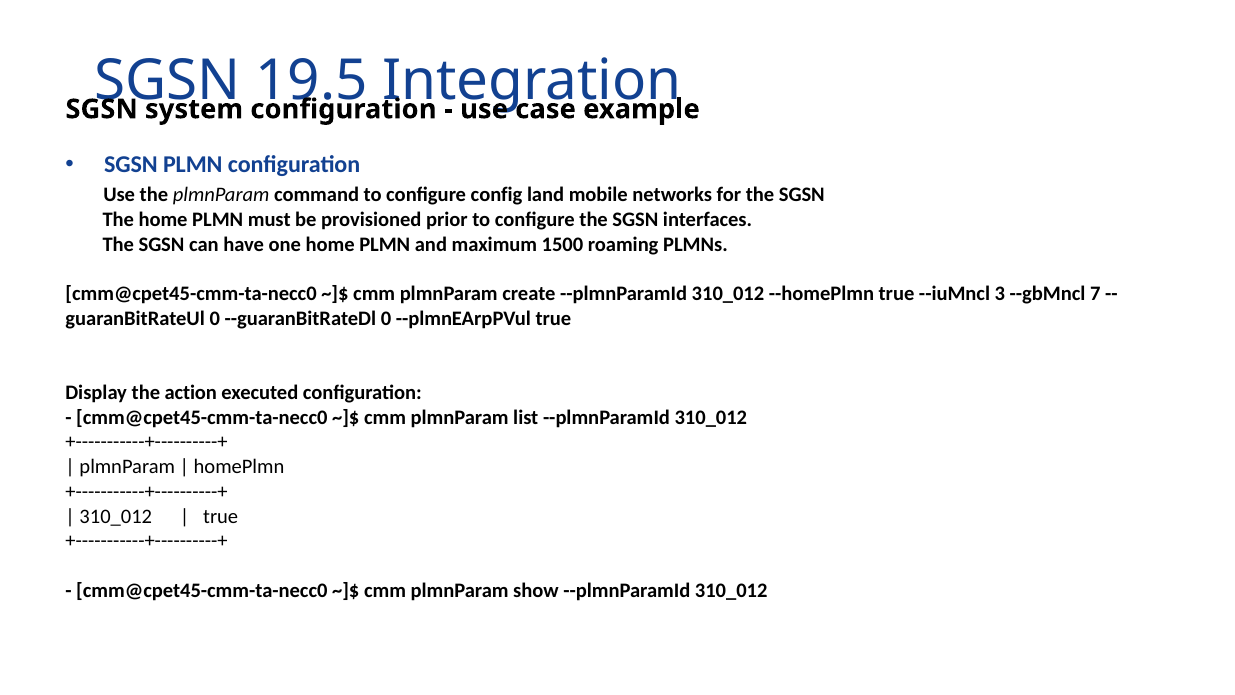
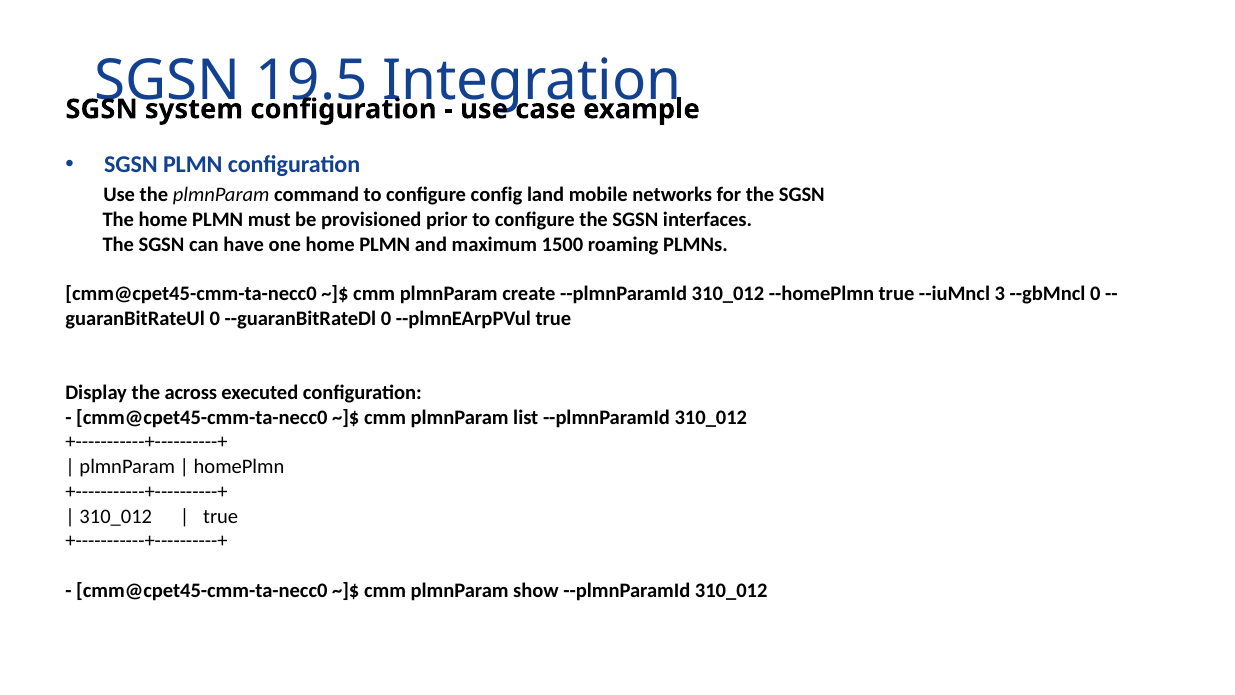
--gbMncl 7: 7 -> 0 (1095, 294)
action: action -> across (191, 393)
